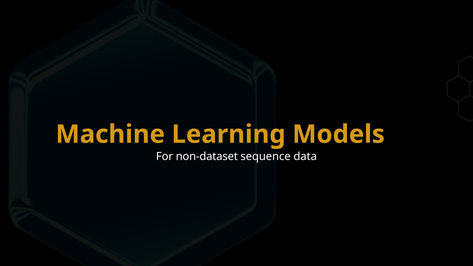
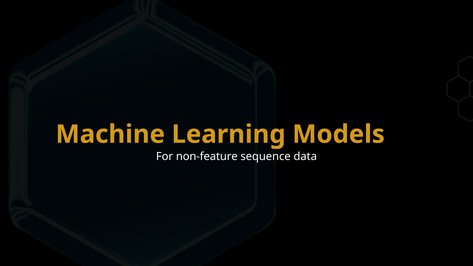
non-dataset: non-dataset -> non-feature (207, 156)
